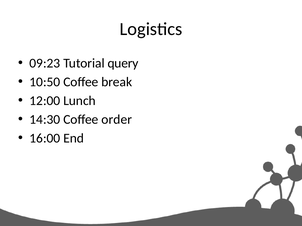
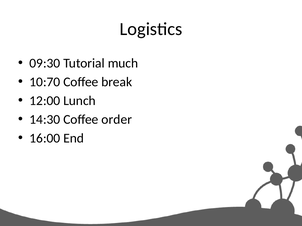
09:23: 09:23 -> 09:30 (45, 63)
query: query -> much (123, 63)
10:50: 10:50 -> 10:70 (45, 82)
